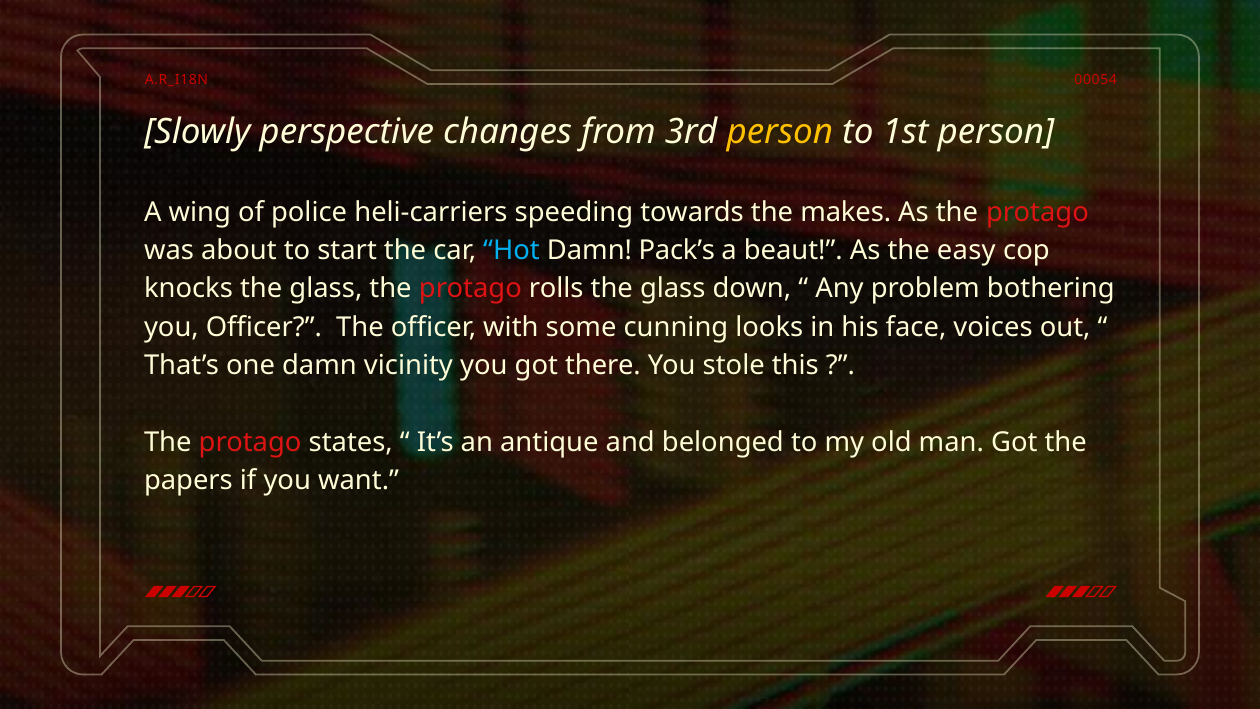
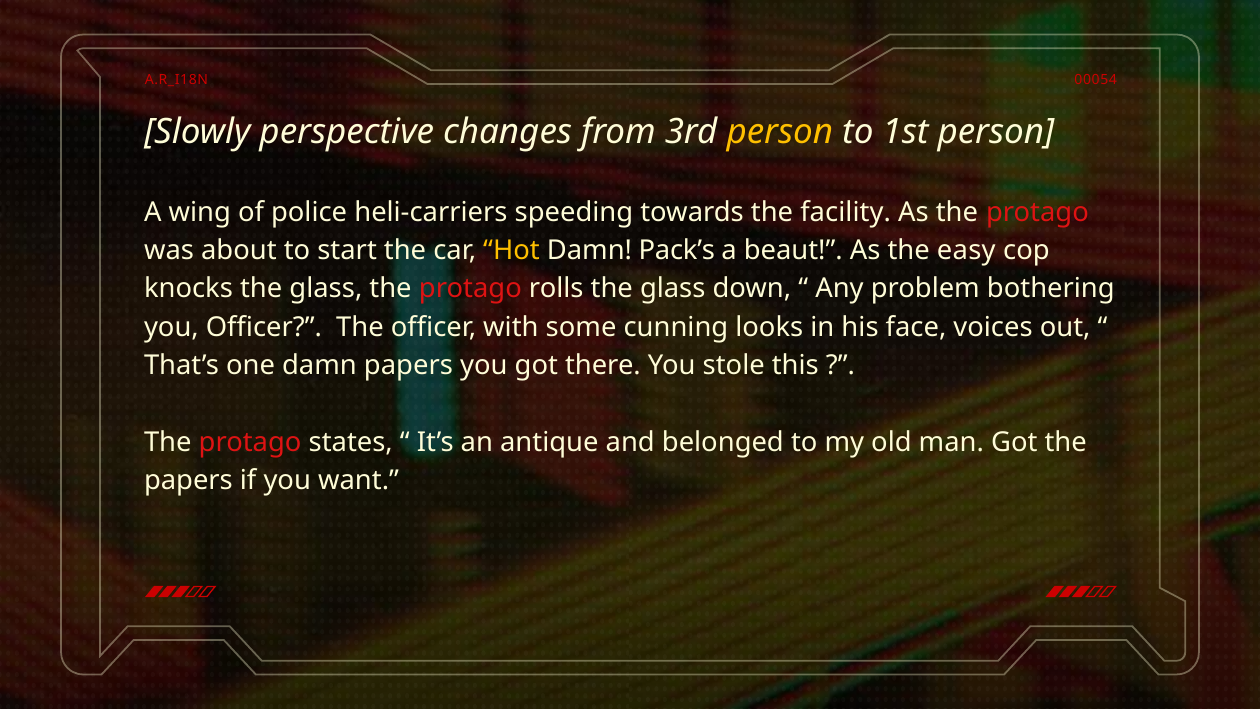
makes: makes -> facility (846, 212)
Hot colour: light blue -> yellow (511, 251)
damn vicinity: vicinity -> papers (408, 365)
